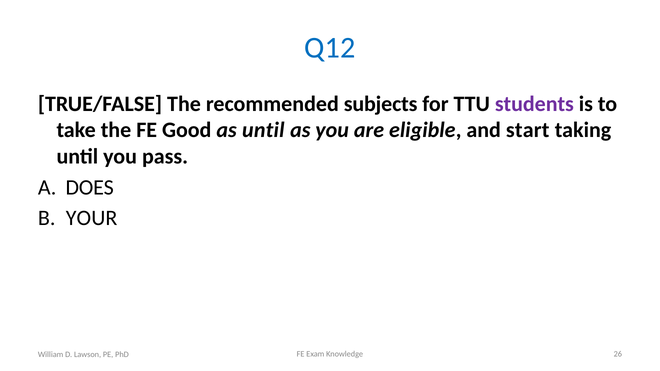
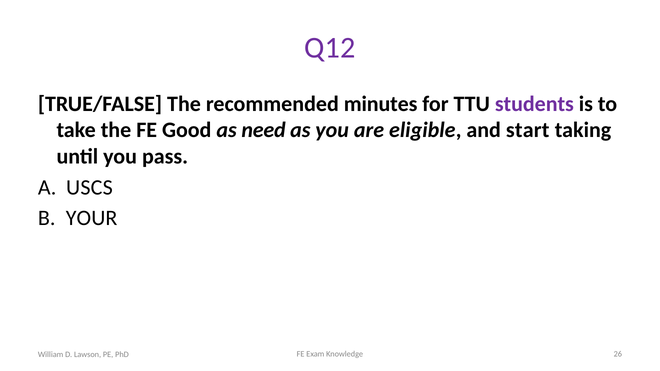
Q12 colour: blue -> purple (330, 48)
subjects: subjects -> minutes (381, 104)
as until: until -> need (264, 130)
DOES: DOES -> USCS (89, 187)
